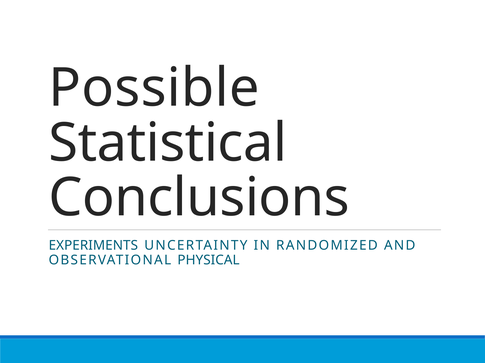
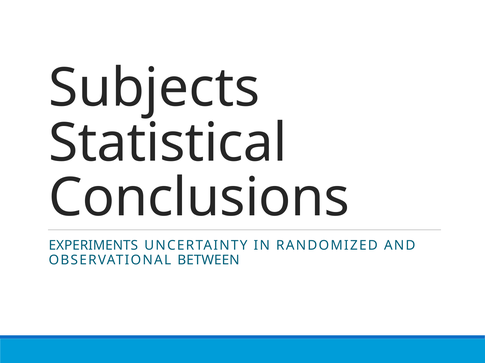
Possible: Possible -> Subjects (154, 88)
PHYSICAL: PHYSICAL -> BETWEEN (208, 261)
